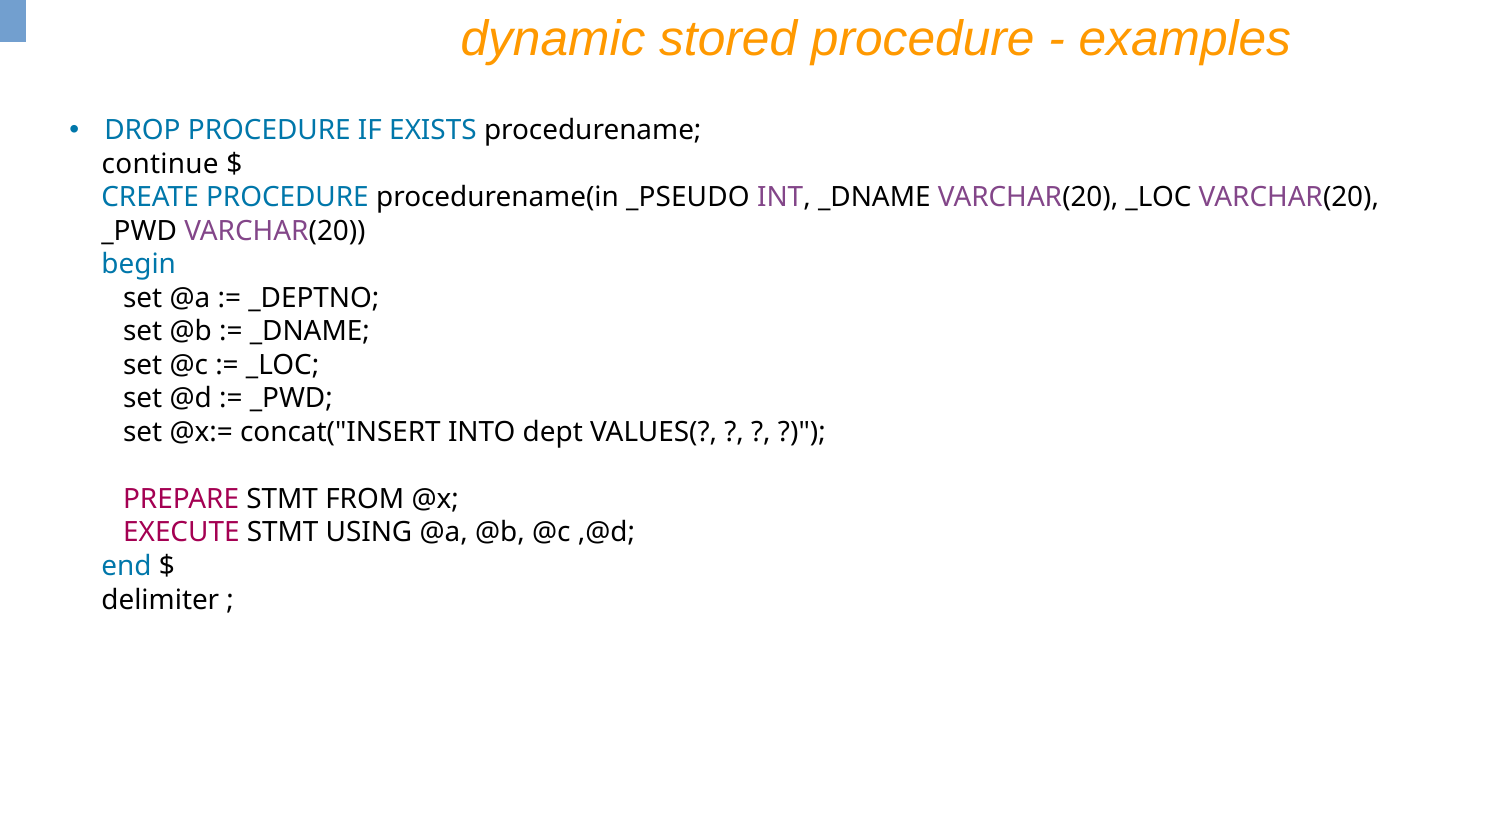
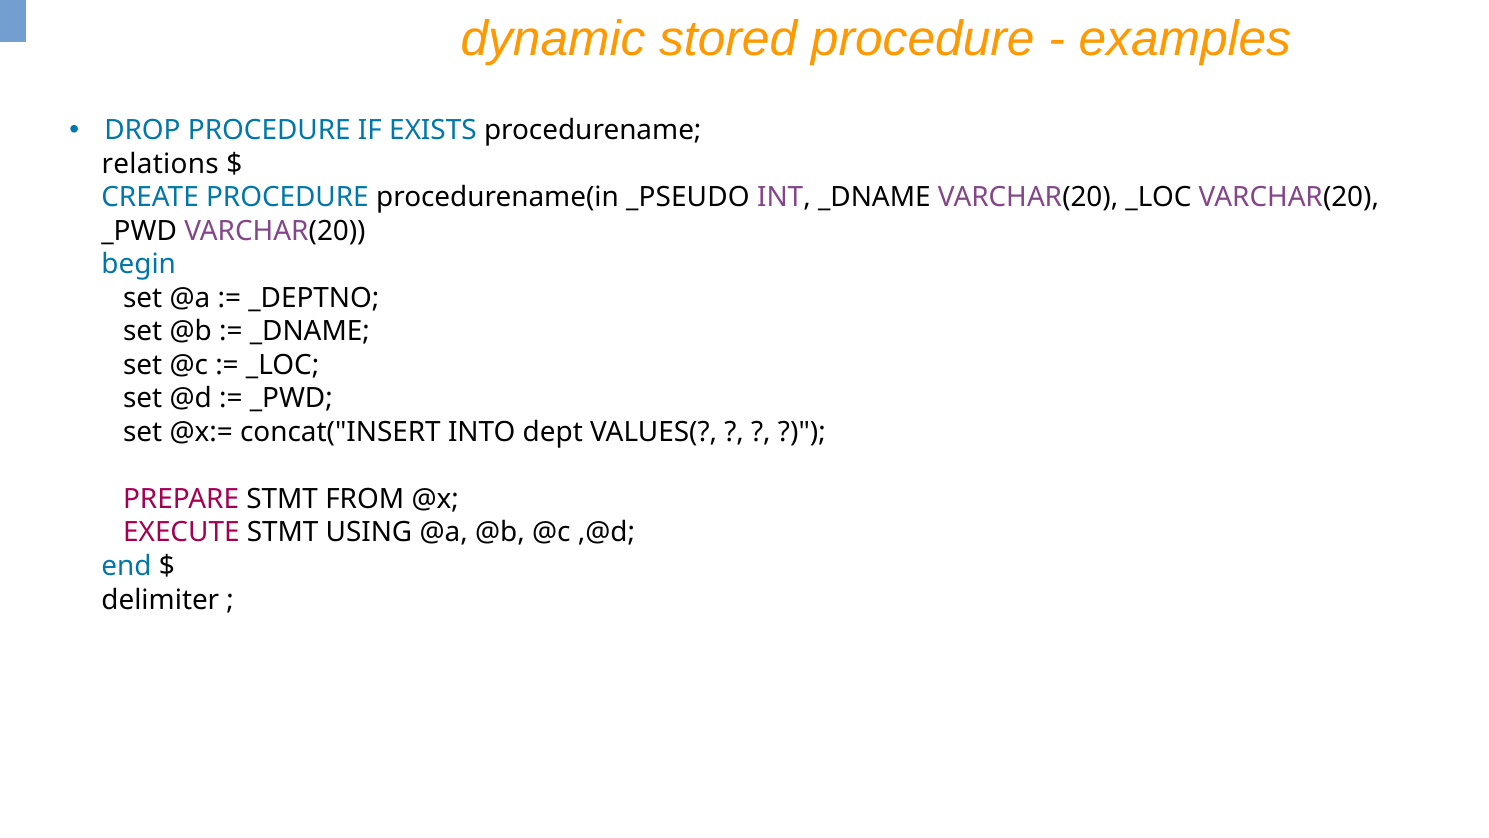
continue: continue -> relations (160, 164)
